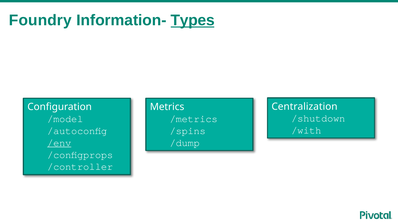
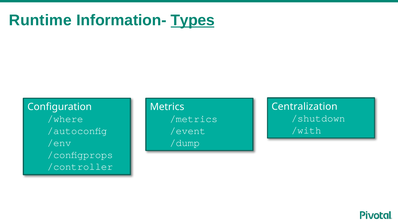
Foundry: Foundry -> Runtime (40, 20)
/model: /model -> /where (65, 119)
/spins: /spins -> /event (188, 131)
/env underline: present -> none (59, 143)
